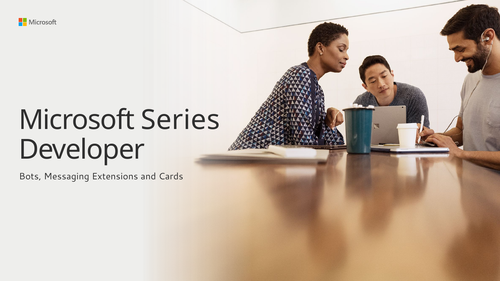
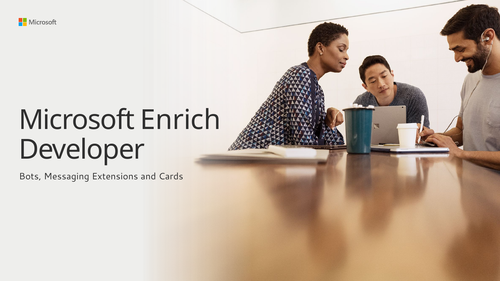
Series: Series -> Enrich (181, 120)
